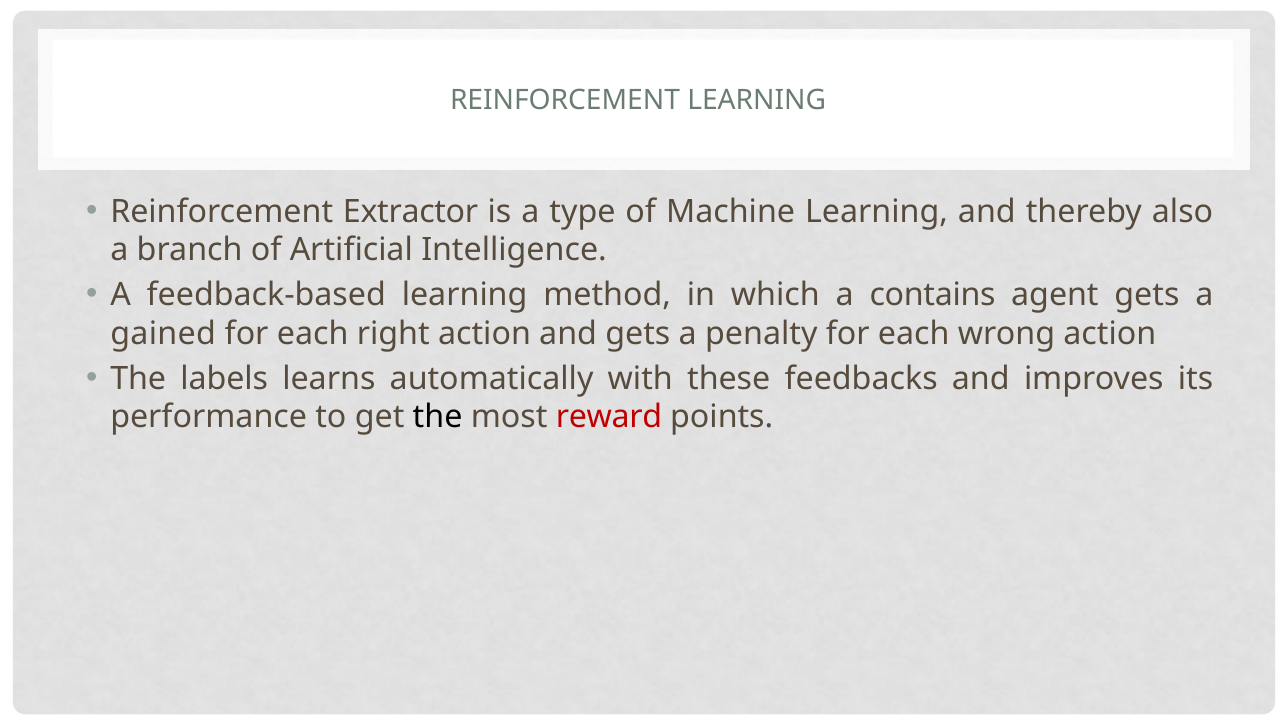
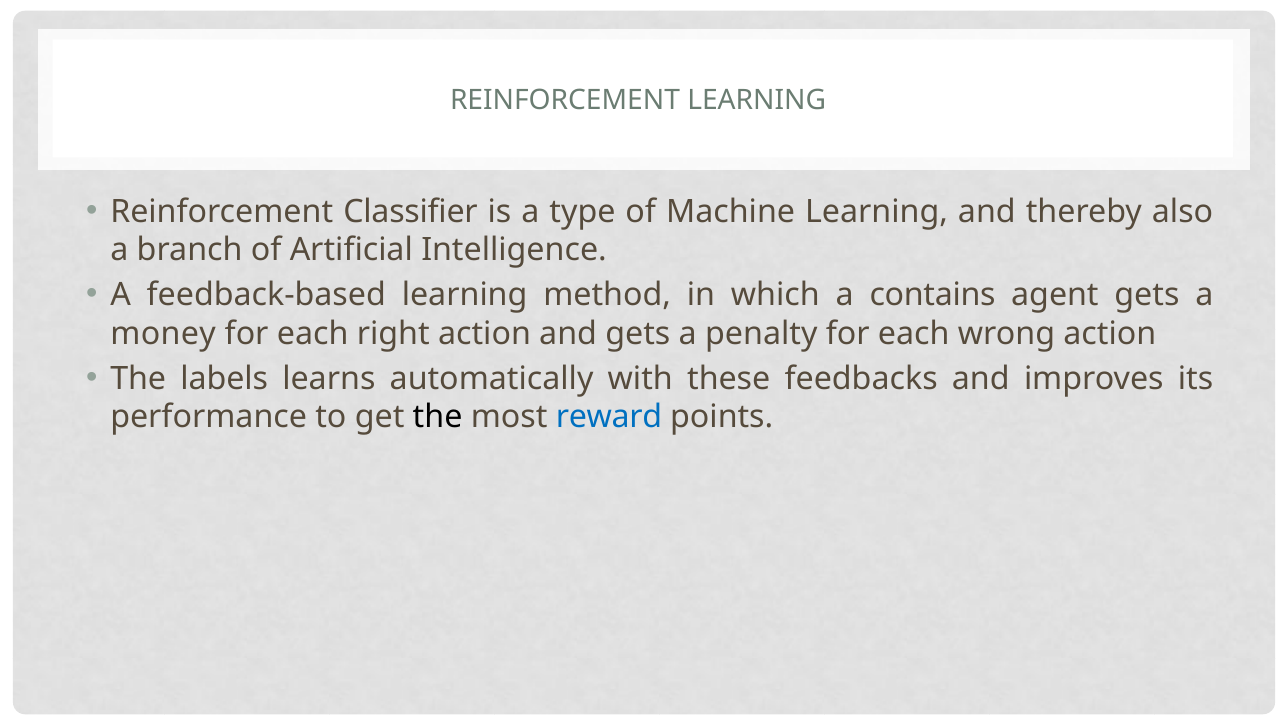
Extractor: Extractor -> Classifier (411, 212)
gained: gained -> money (163, 334)
reward colour: red -> blue (609, 418)
